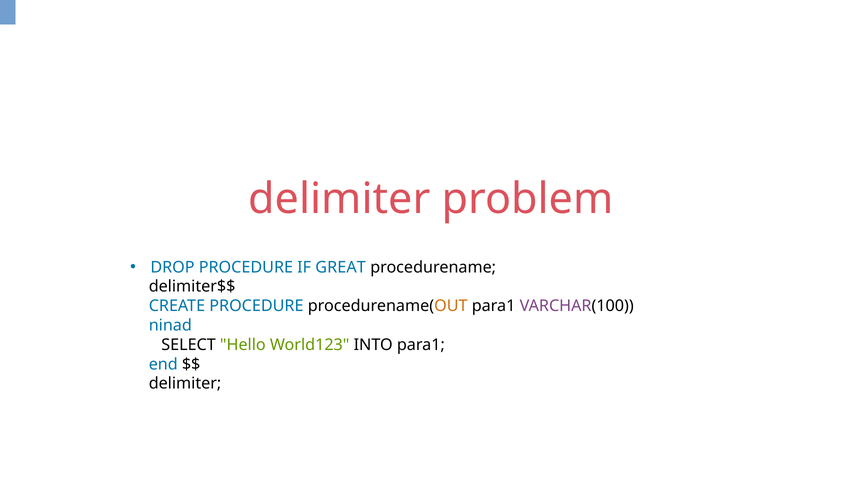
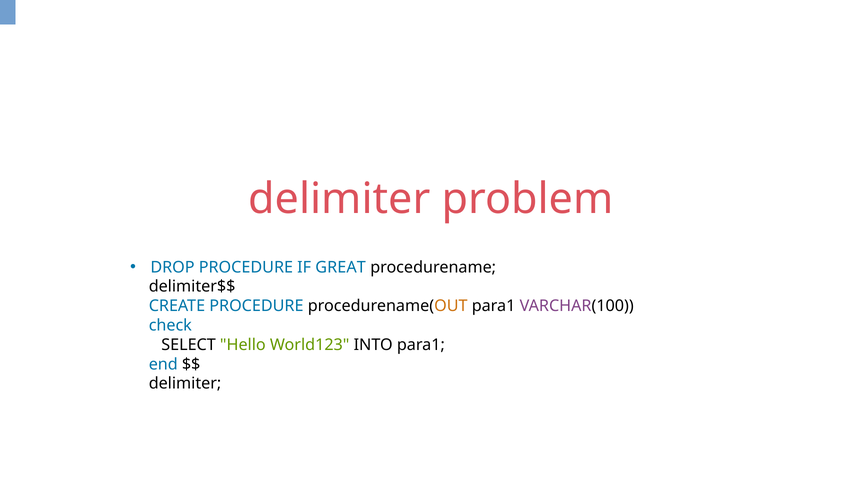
ninad: ninad -> check (170, 325)
